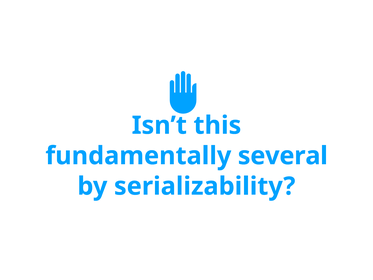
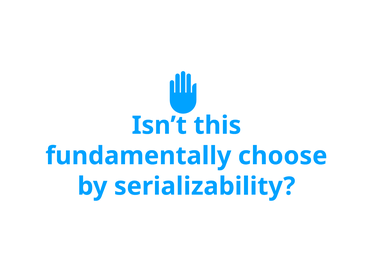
several: several -> choose (283, 156)
